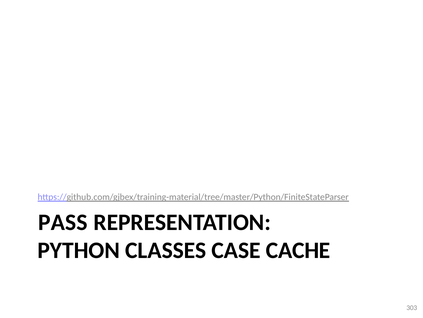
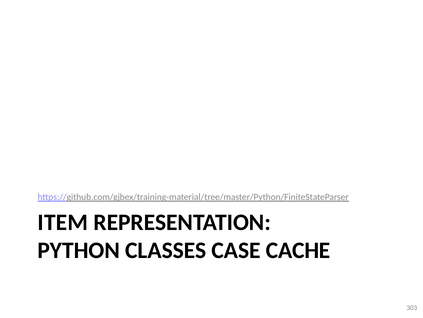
PASS: PASS -> ITEM (63, 222)
